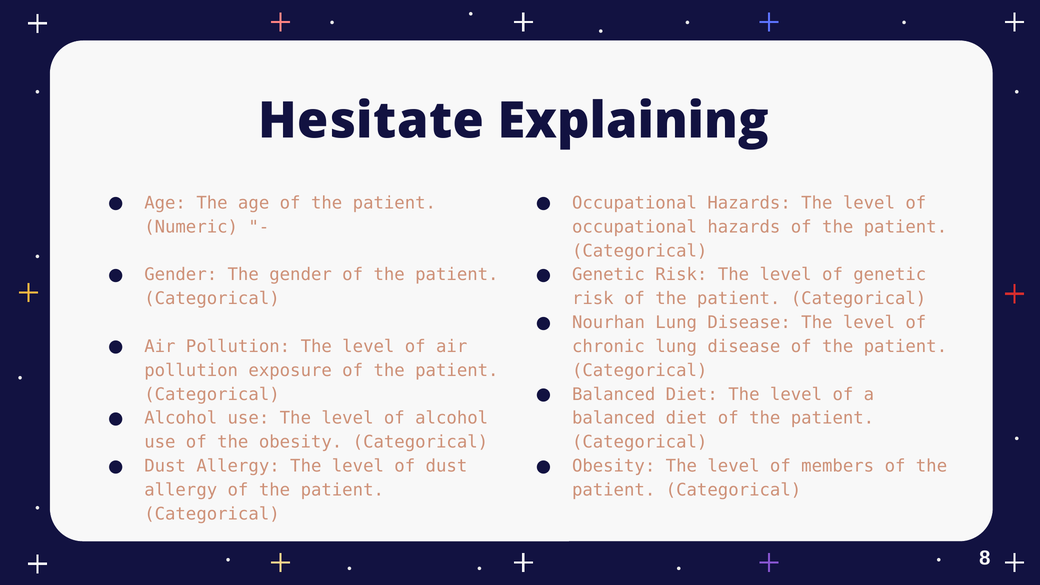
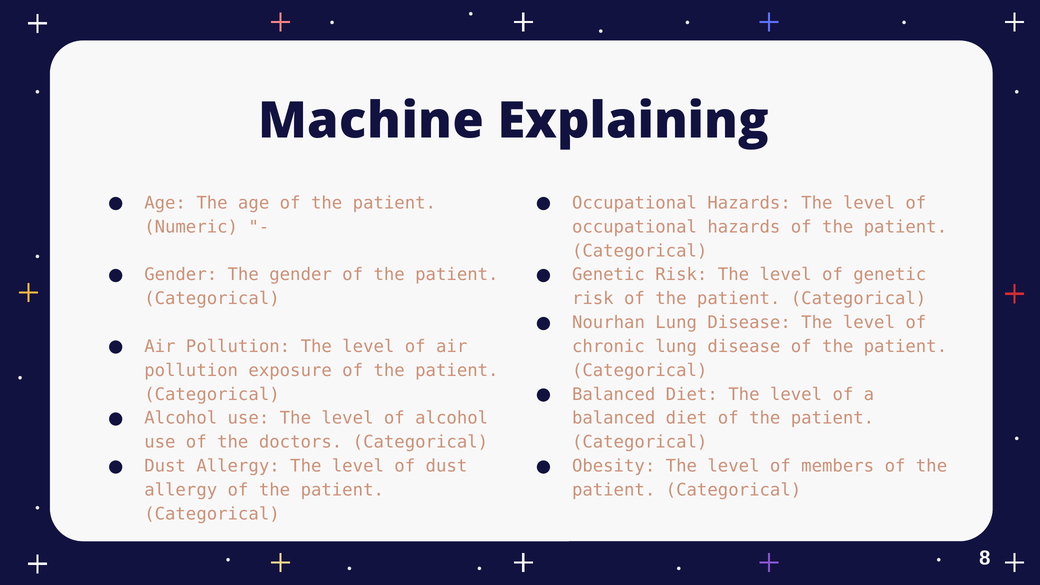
Hesitate: Hesitate -> Machine (371, 121)
the obesity: obesity -> doctors (301, 442)
